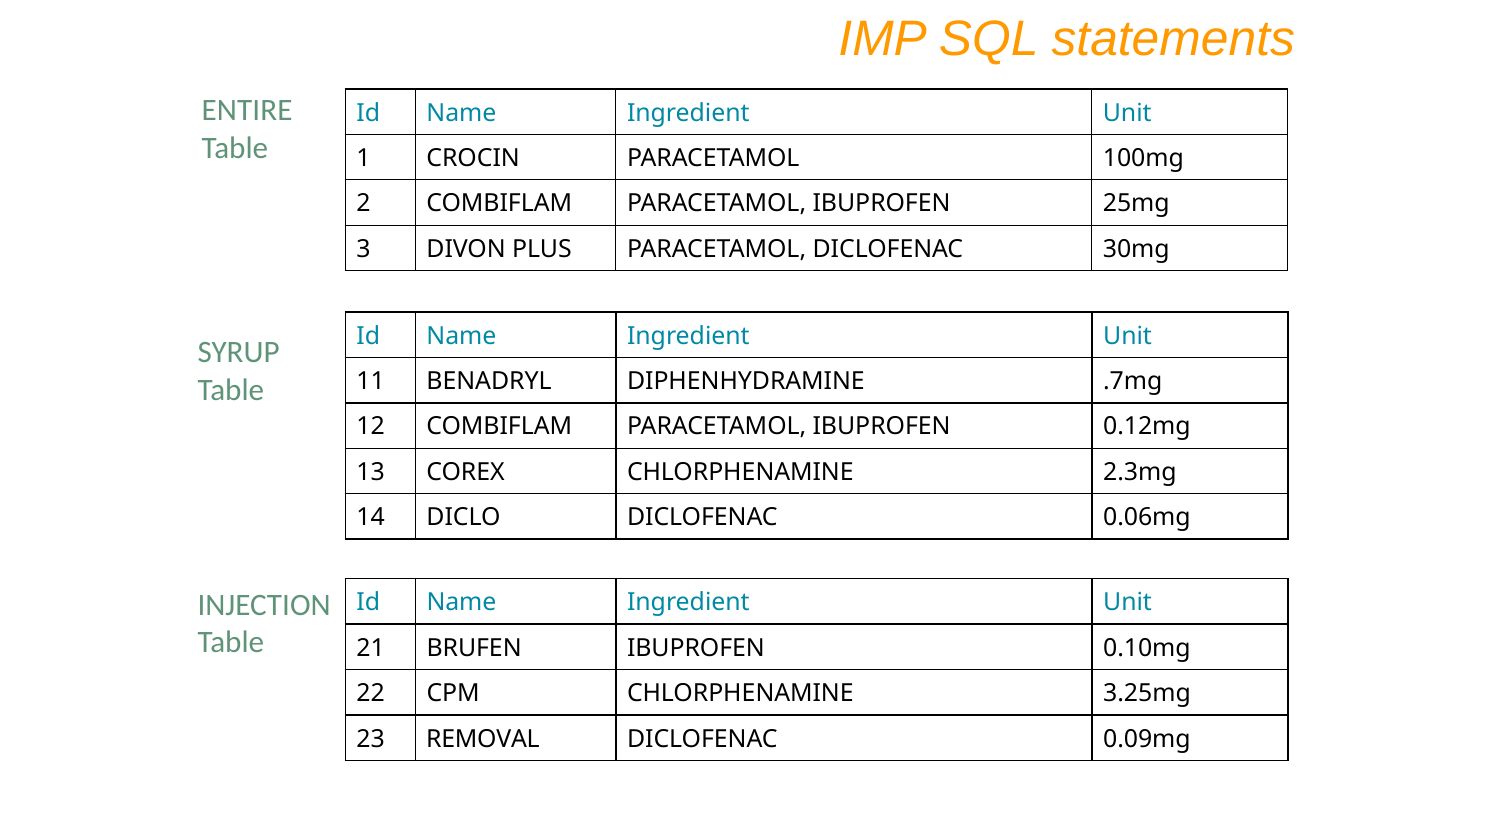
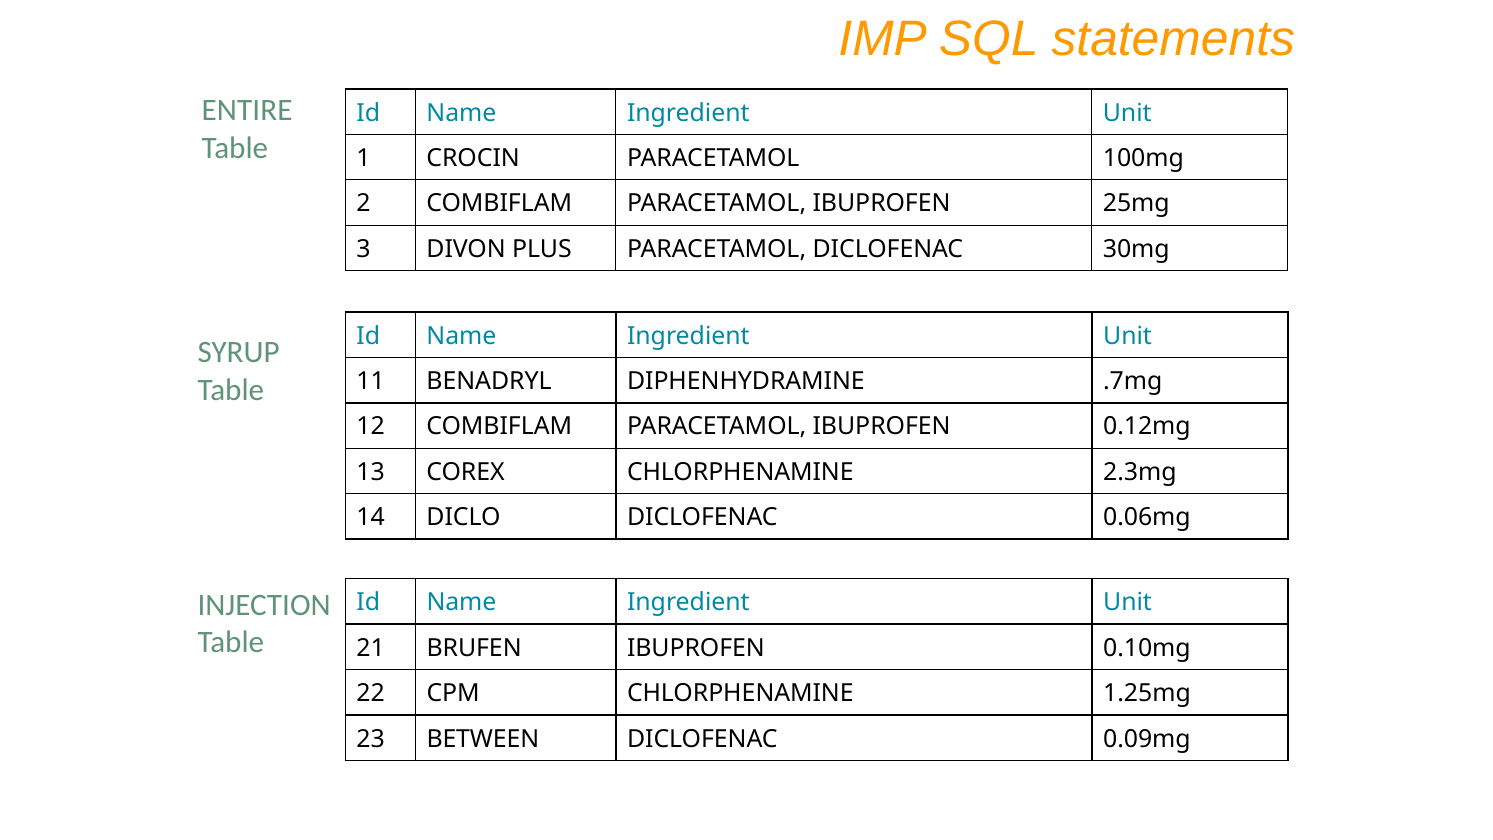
3.25mg: 3.25mg -> 1.25mg (1147, 693)
REMOVAL: REMOVAL -> BETWEEN (483, 739)
